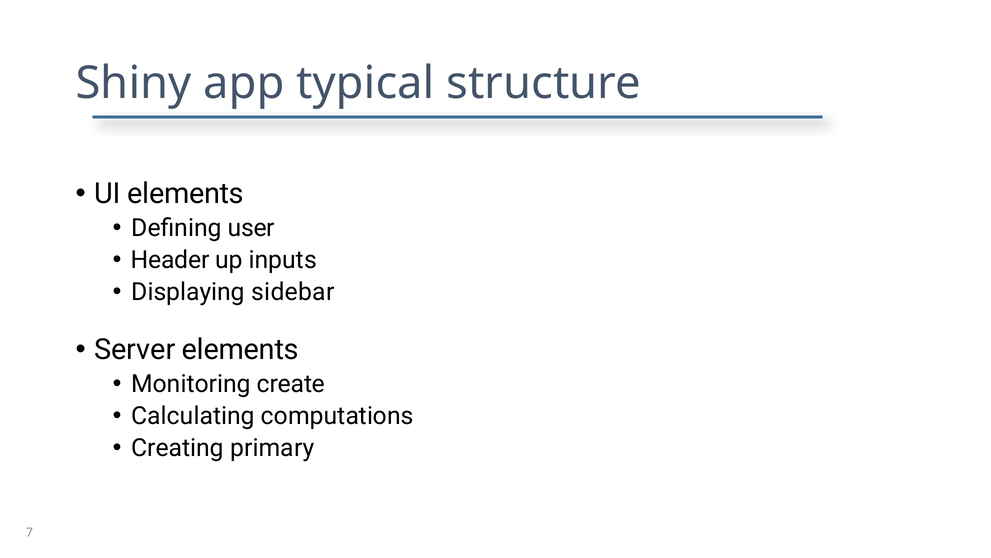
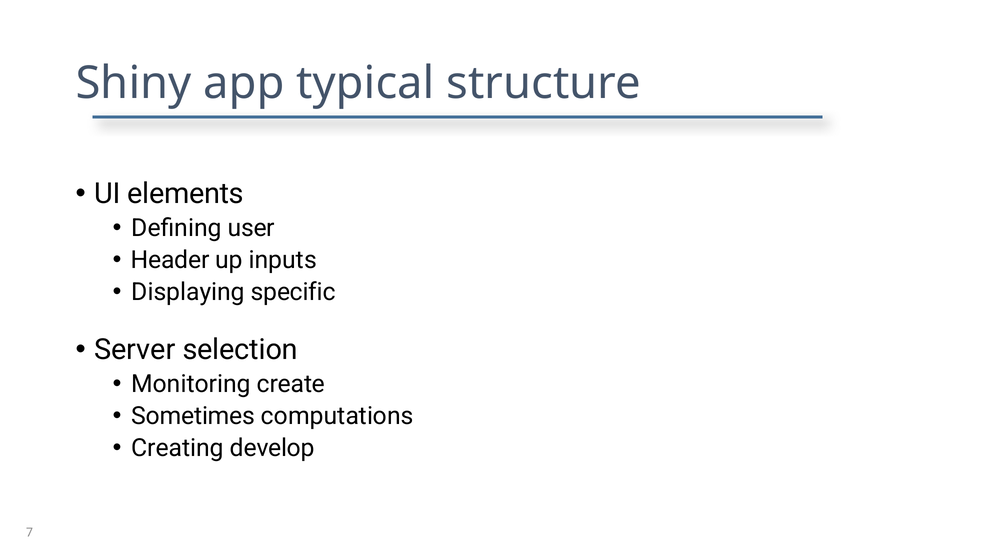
sidebar: sidebar -> specific (293, 292)
Server elements: elements -> selection (240, 349)
Calculating: Calculating -> Sometimes (193, 415)
primary: primary -> develop (272, 447)
